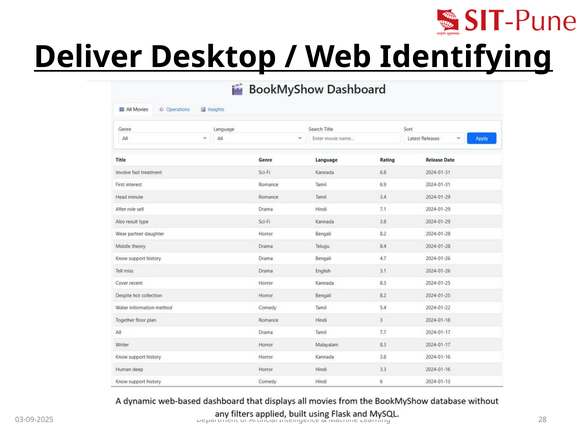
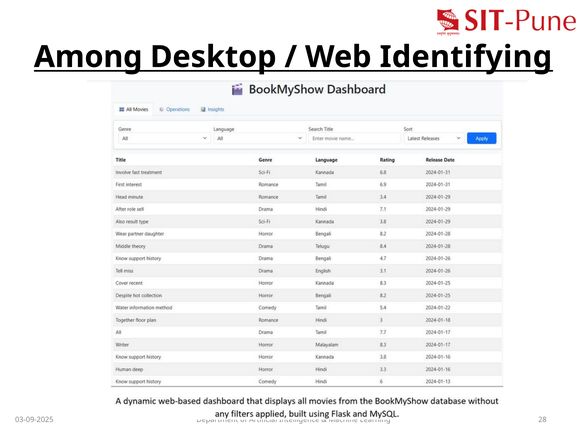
Deliver: Deliver -> Among (88, 57)
